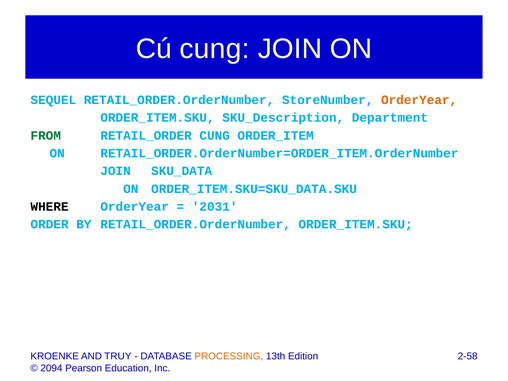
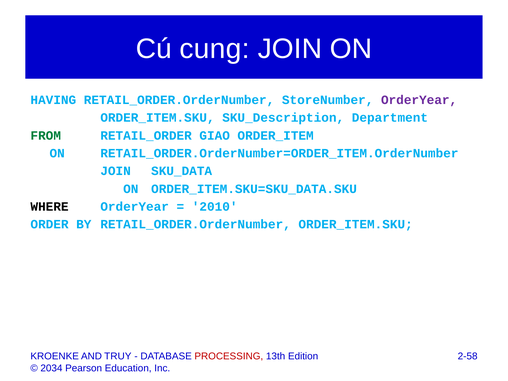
SEQUEL: SEQUEL -> HAVING (53, 100)
OrderYear colour: orange -> purple (419, 100)
RETAIL_ORDER CUNG: CUNG -> GIAO (215, 136)
2031: 2031 -> 2010 (215, 207)
PROCESSING colour: orange -> red (229, 356)
2094: 2094 -> 2034 (51, 368)
